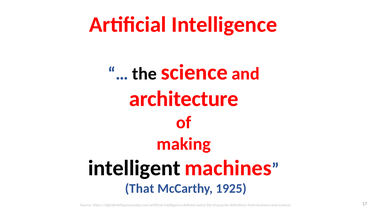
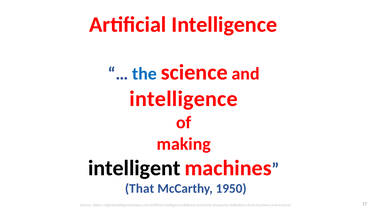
the colour: black -> blue (145, 74)
architecture: architecture -> intelligence (184, 99)
1925: 1925 -> 1950 (231, 189)
